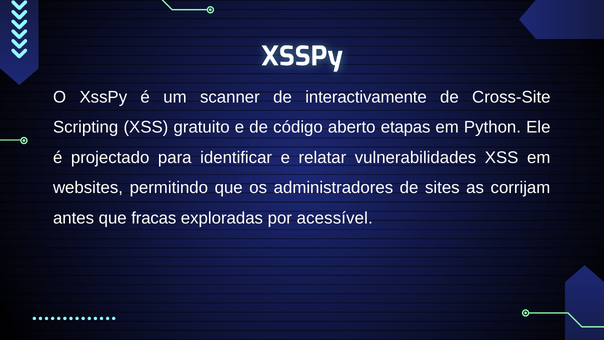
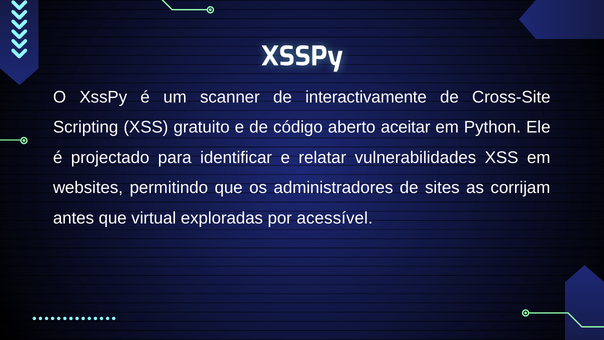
etapas: etapas -> aceitar (406, 127)
fracas: fracas -> virtual (154, 218)
